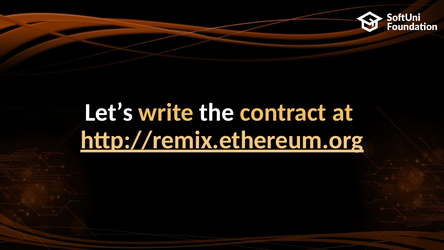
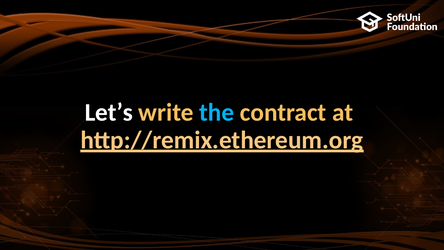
the colour: white -> light blue (217, 112)
